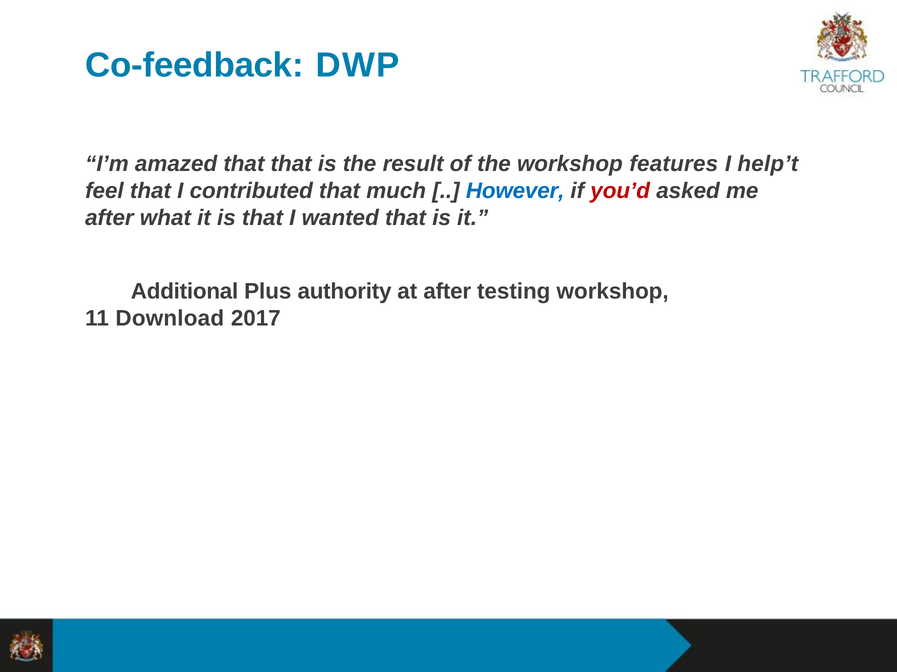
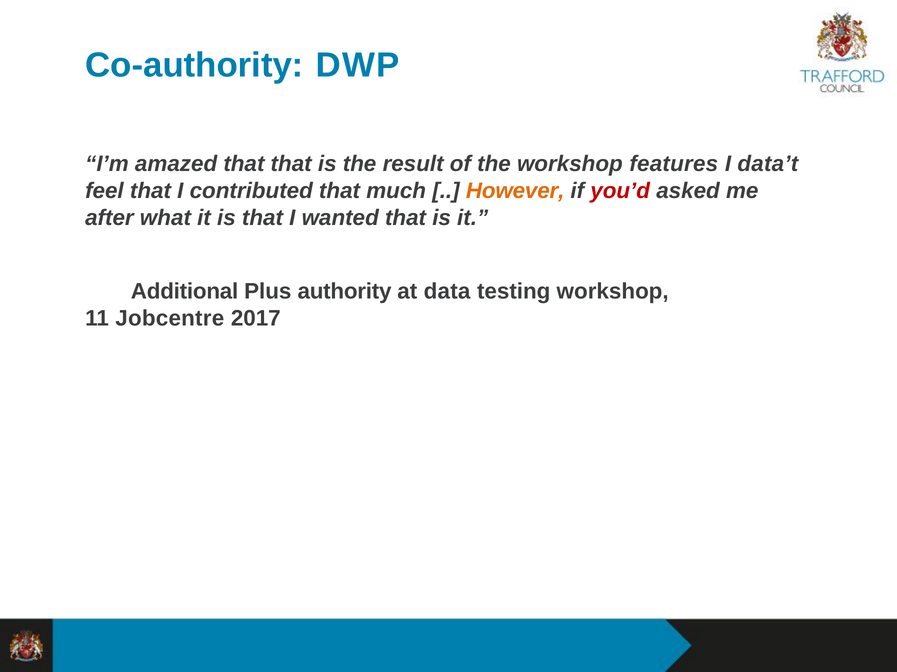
Co-feedback: Co-feedback -> Co-authority (194, 65)
help’t: help’t -> data’t (768, 164)
However colour: blue -> orange (515, 191)
at after: after -> data (447, 292)
Download: Download -> Jobcentre (170, 319)
